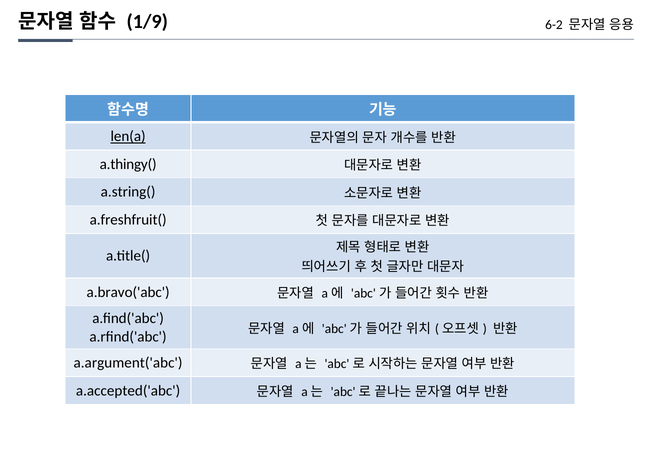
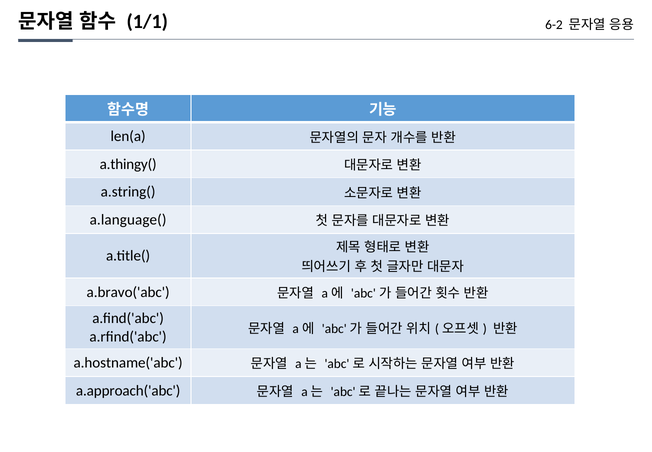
1/9: 1/9 -> 1/1 (147, 22)
len(a underline: present -> none (128, 136)
a.freshfruit(: a.freshfruit( -> a.language( (128, 219)
a.argument('abc: a.argument('abc -> a.hostname('abc (128, 362)
a.accepted('abc: a.accepted('abc -> a.approach('abc (128, 390)
